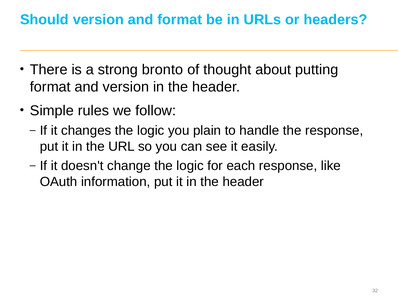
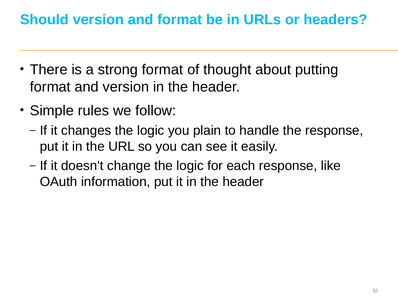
strong bronto: bronto -> format (162, 70)
